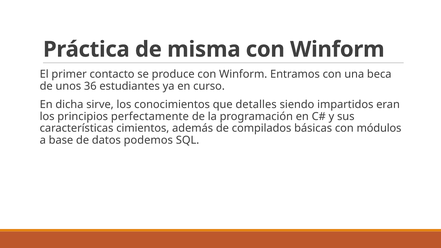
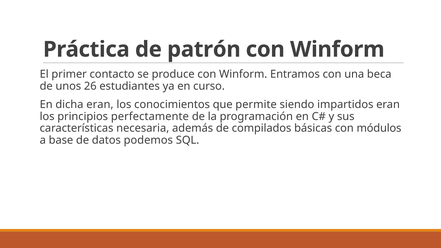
misma: misma -> patrón (204, 49)
36: 36 -> 26 (90, 86)
dicha sirve: sirve -> eran (100, 105)
detalles: detalles -> permite (256, 105)
cimientos: cimientos -> necesaria (143, 128)
